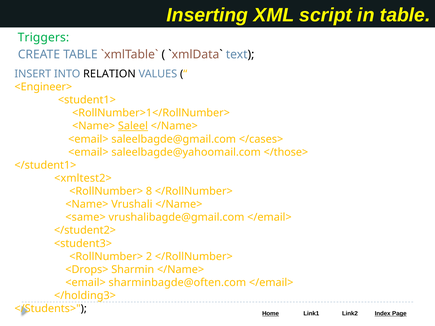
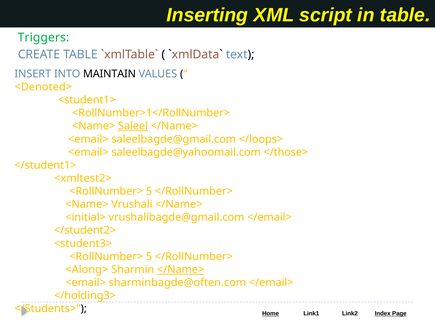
RELATION: RELATION -> MAINTAIN (110, 74)
<Engineer>: <Engineer> -> <Denoted> (43, 87)
</cases>: </cases> -> </loops> (261, 139)
8: 8 -> 5 (149, 191)
<same>: <same> -> <initial> (86, 218)
2: 2 -> 5 (149, 257)
<Drops>: <Drops> -> <Along> (87, 270)
</Name> underline: none -> present (181, 270)
